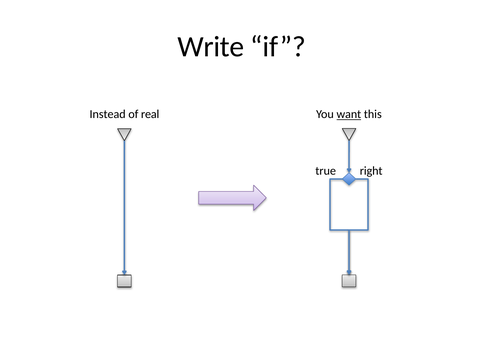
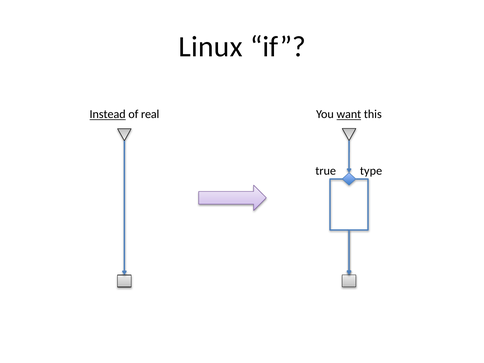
Write: Write -> Linux (210, 47)
Instead underline: none -> present (108, 114)
right: right -> type (371, 171)
